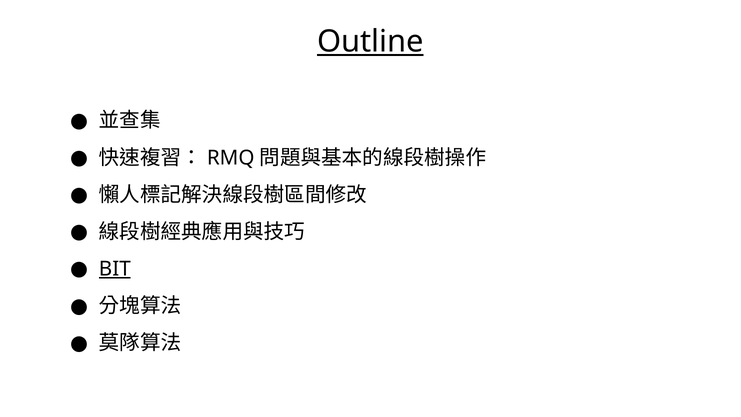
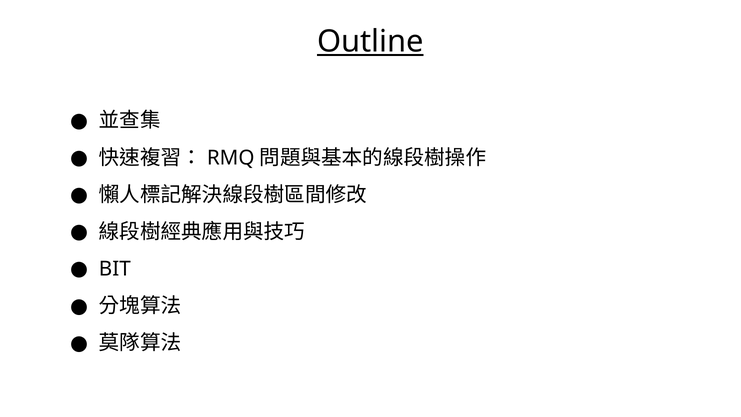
BIT underline: present -> none (115, 269)
